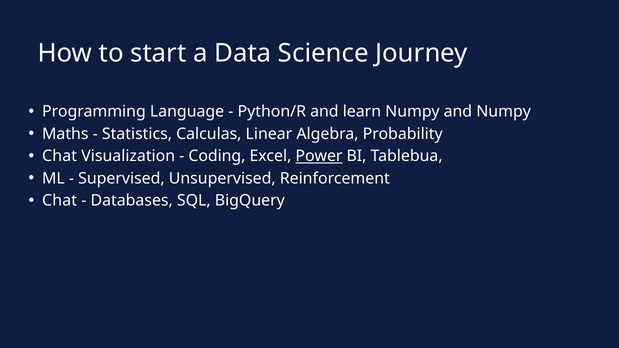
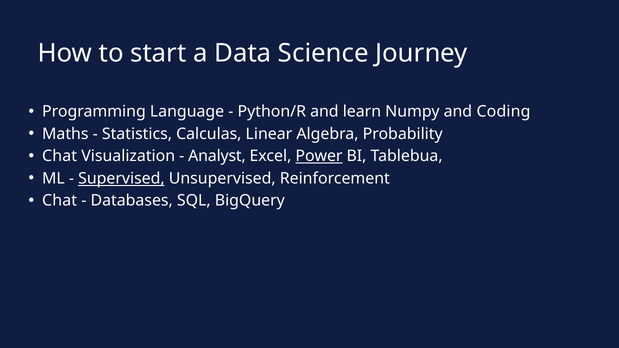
and Numpy: Numpy -> Coding (503, 112)
Coding: Coding -> Analyst (217, 156)
Supervised underline: none -> present (121, 179)
